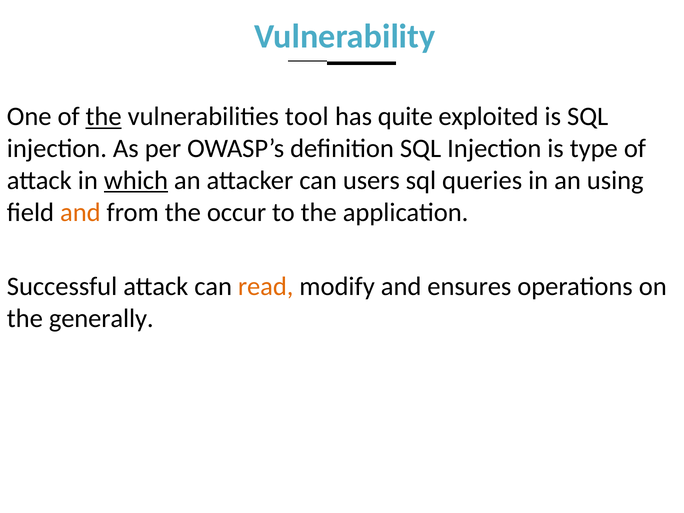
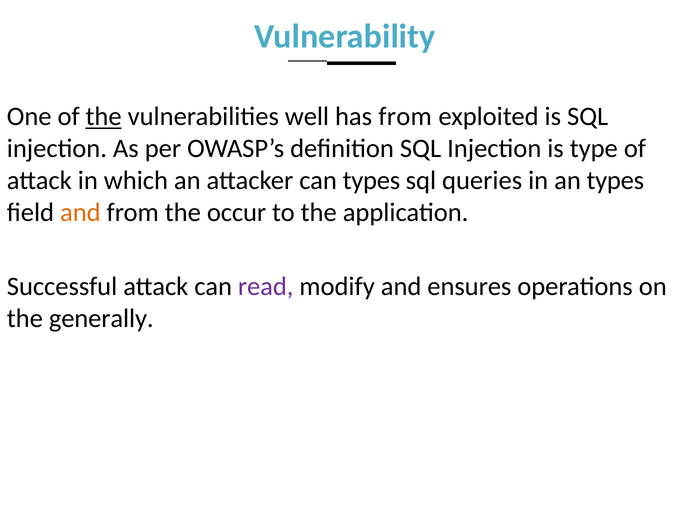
tool: tool -> well (307, 117)
has quite: quite -> from (405, 117)
which underline: present -> none (136, 180)
can users: users -> types (371, 180)
an using: using -> types (615, 180)
read colour: orange -> purple (266, 287)
